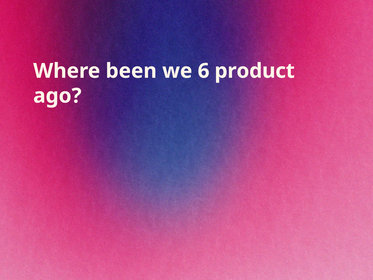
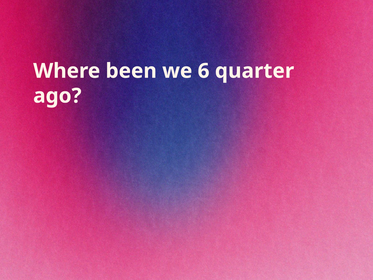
product: product -> quarter (254, 71)
